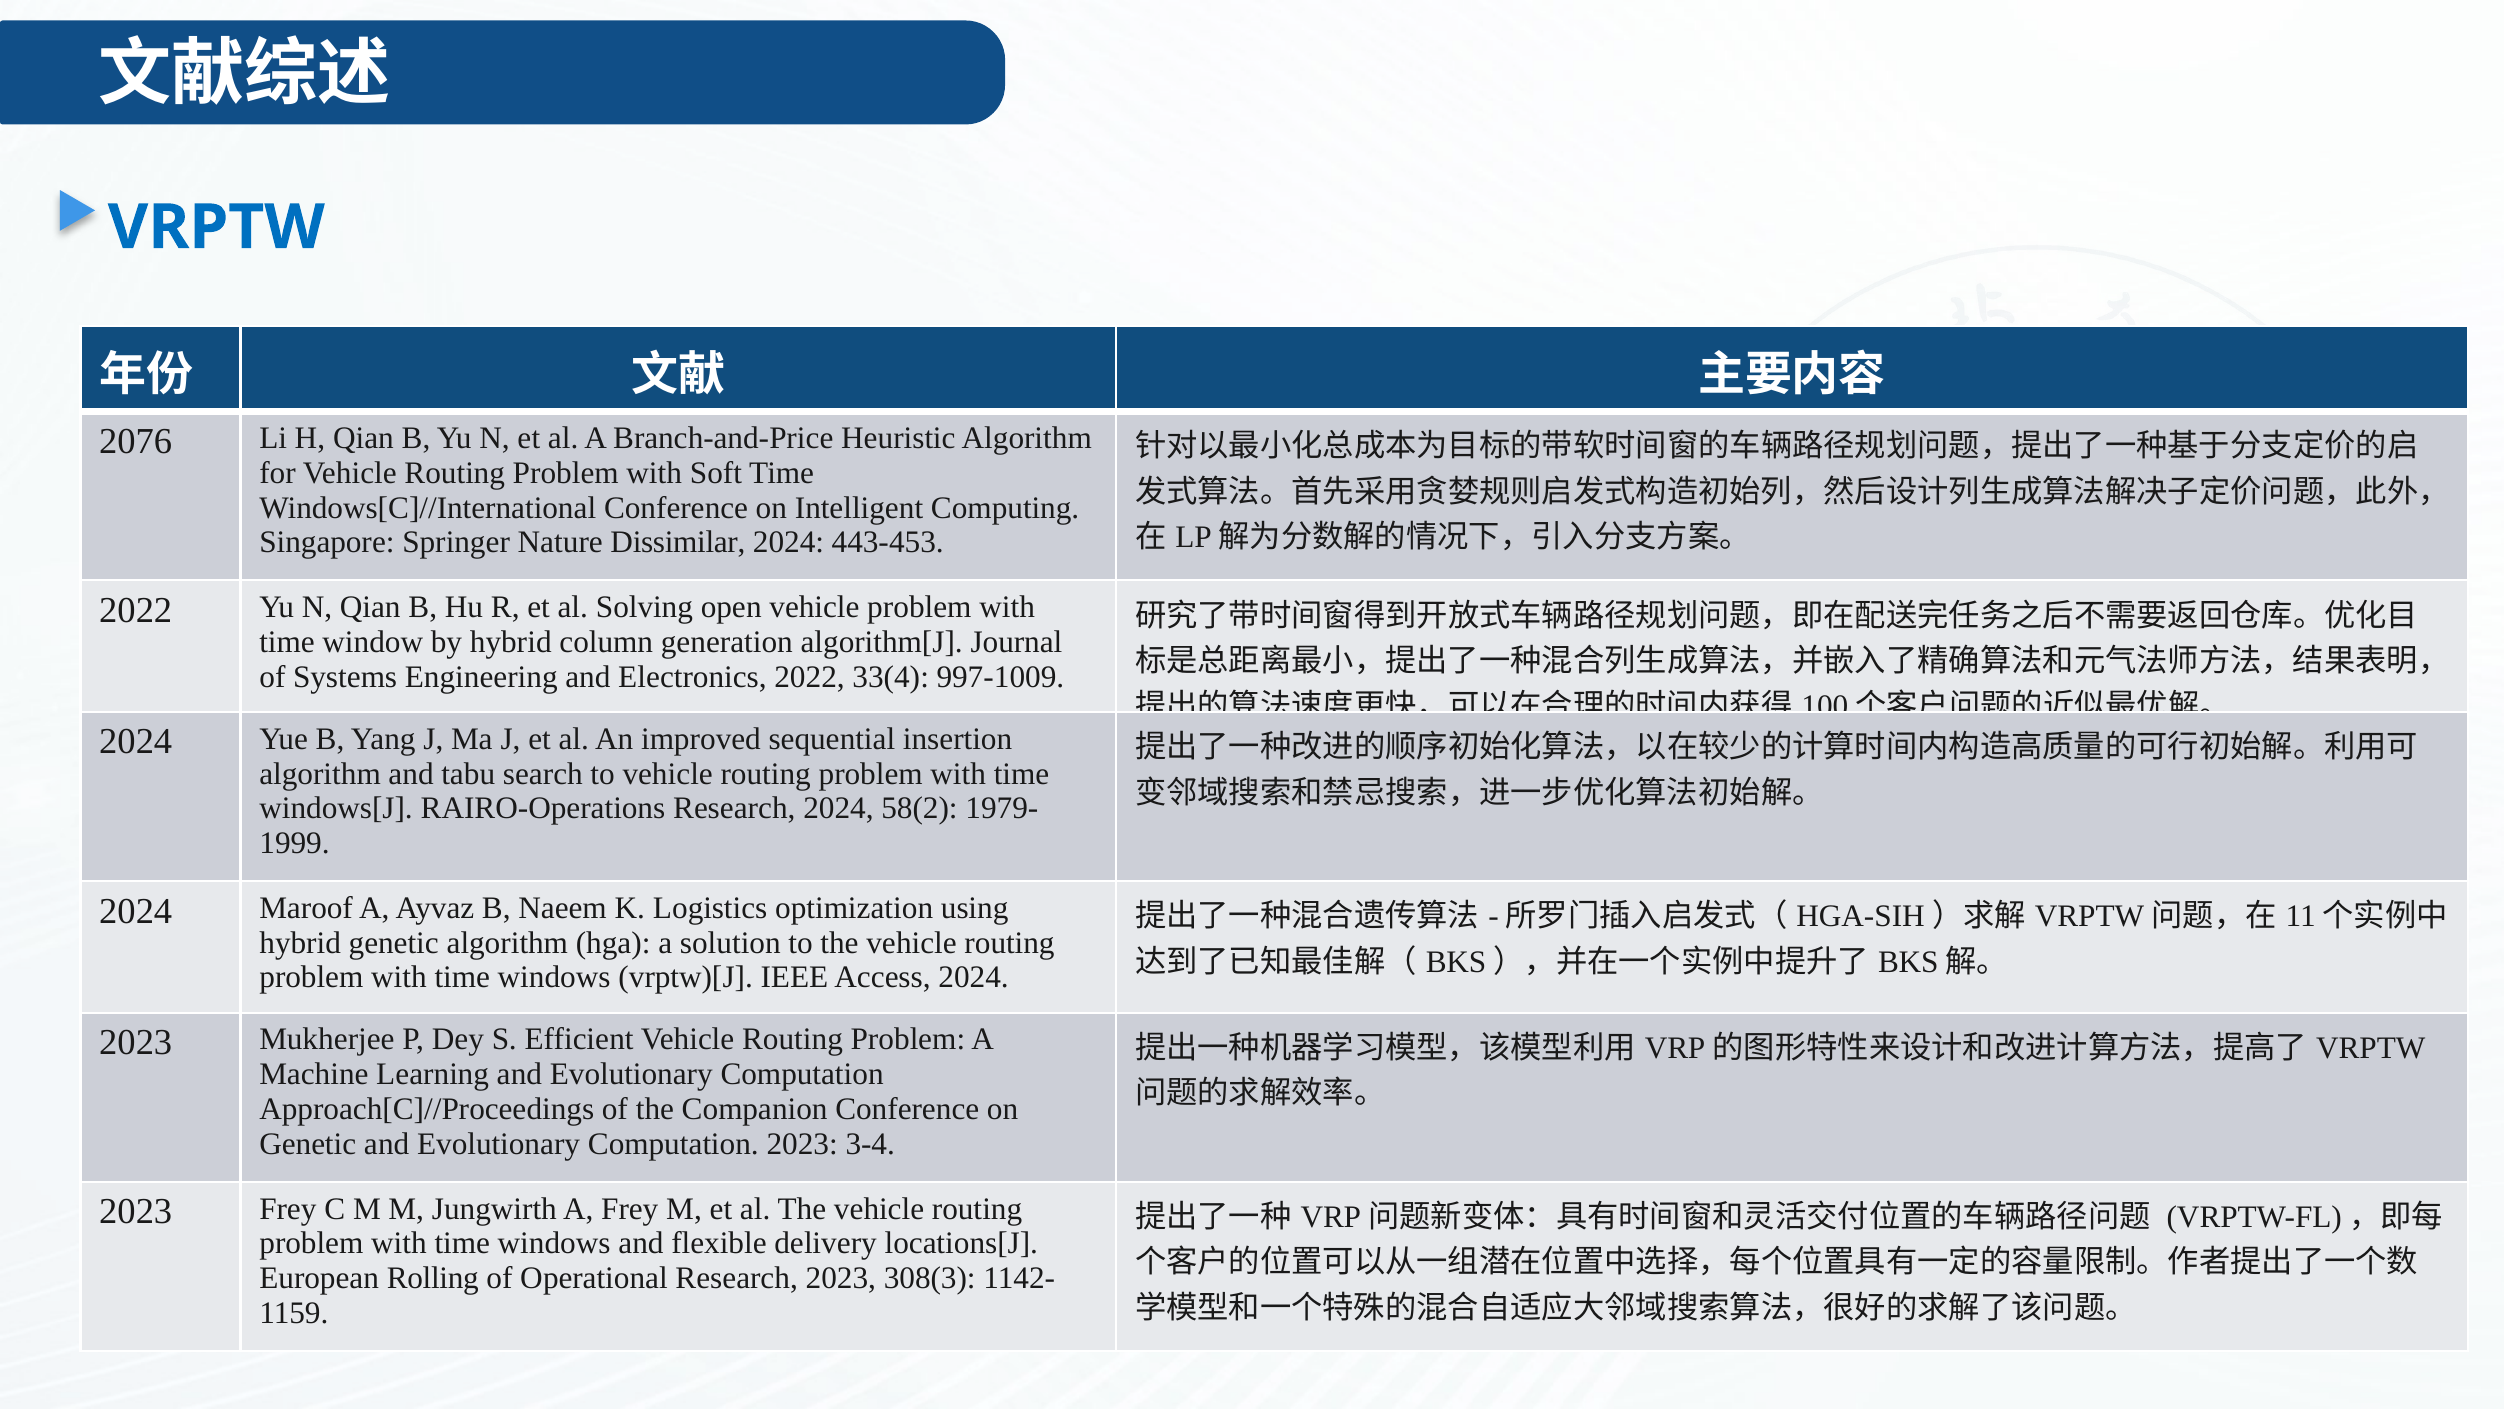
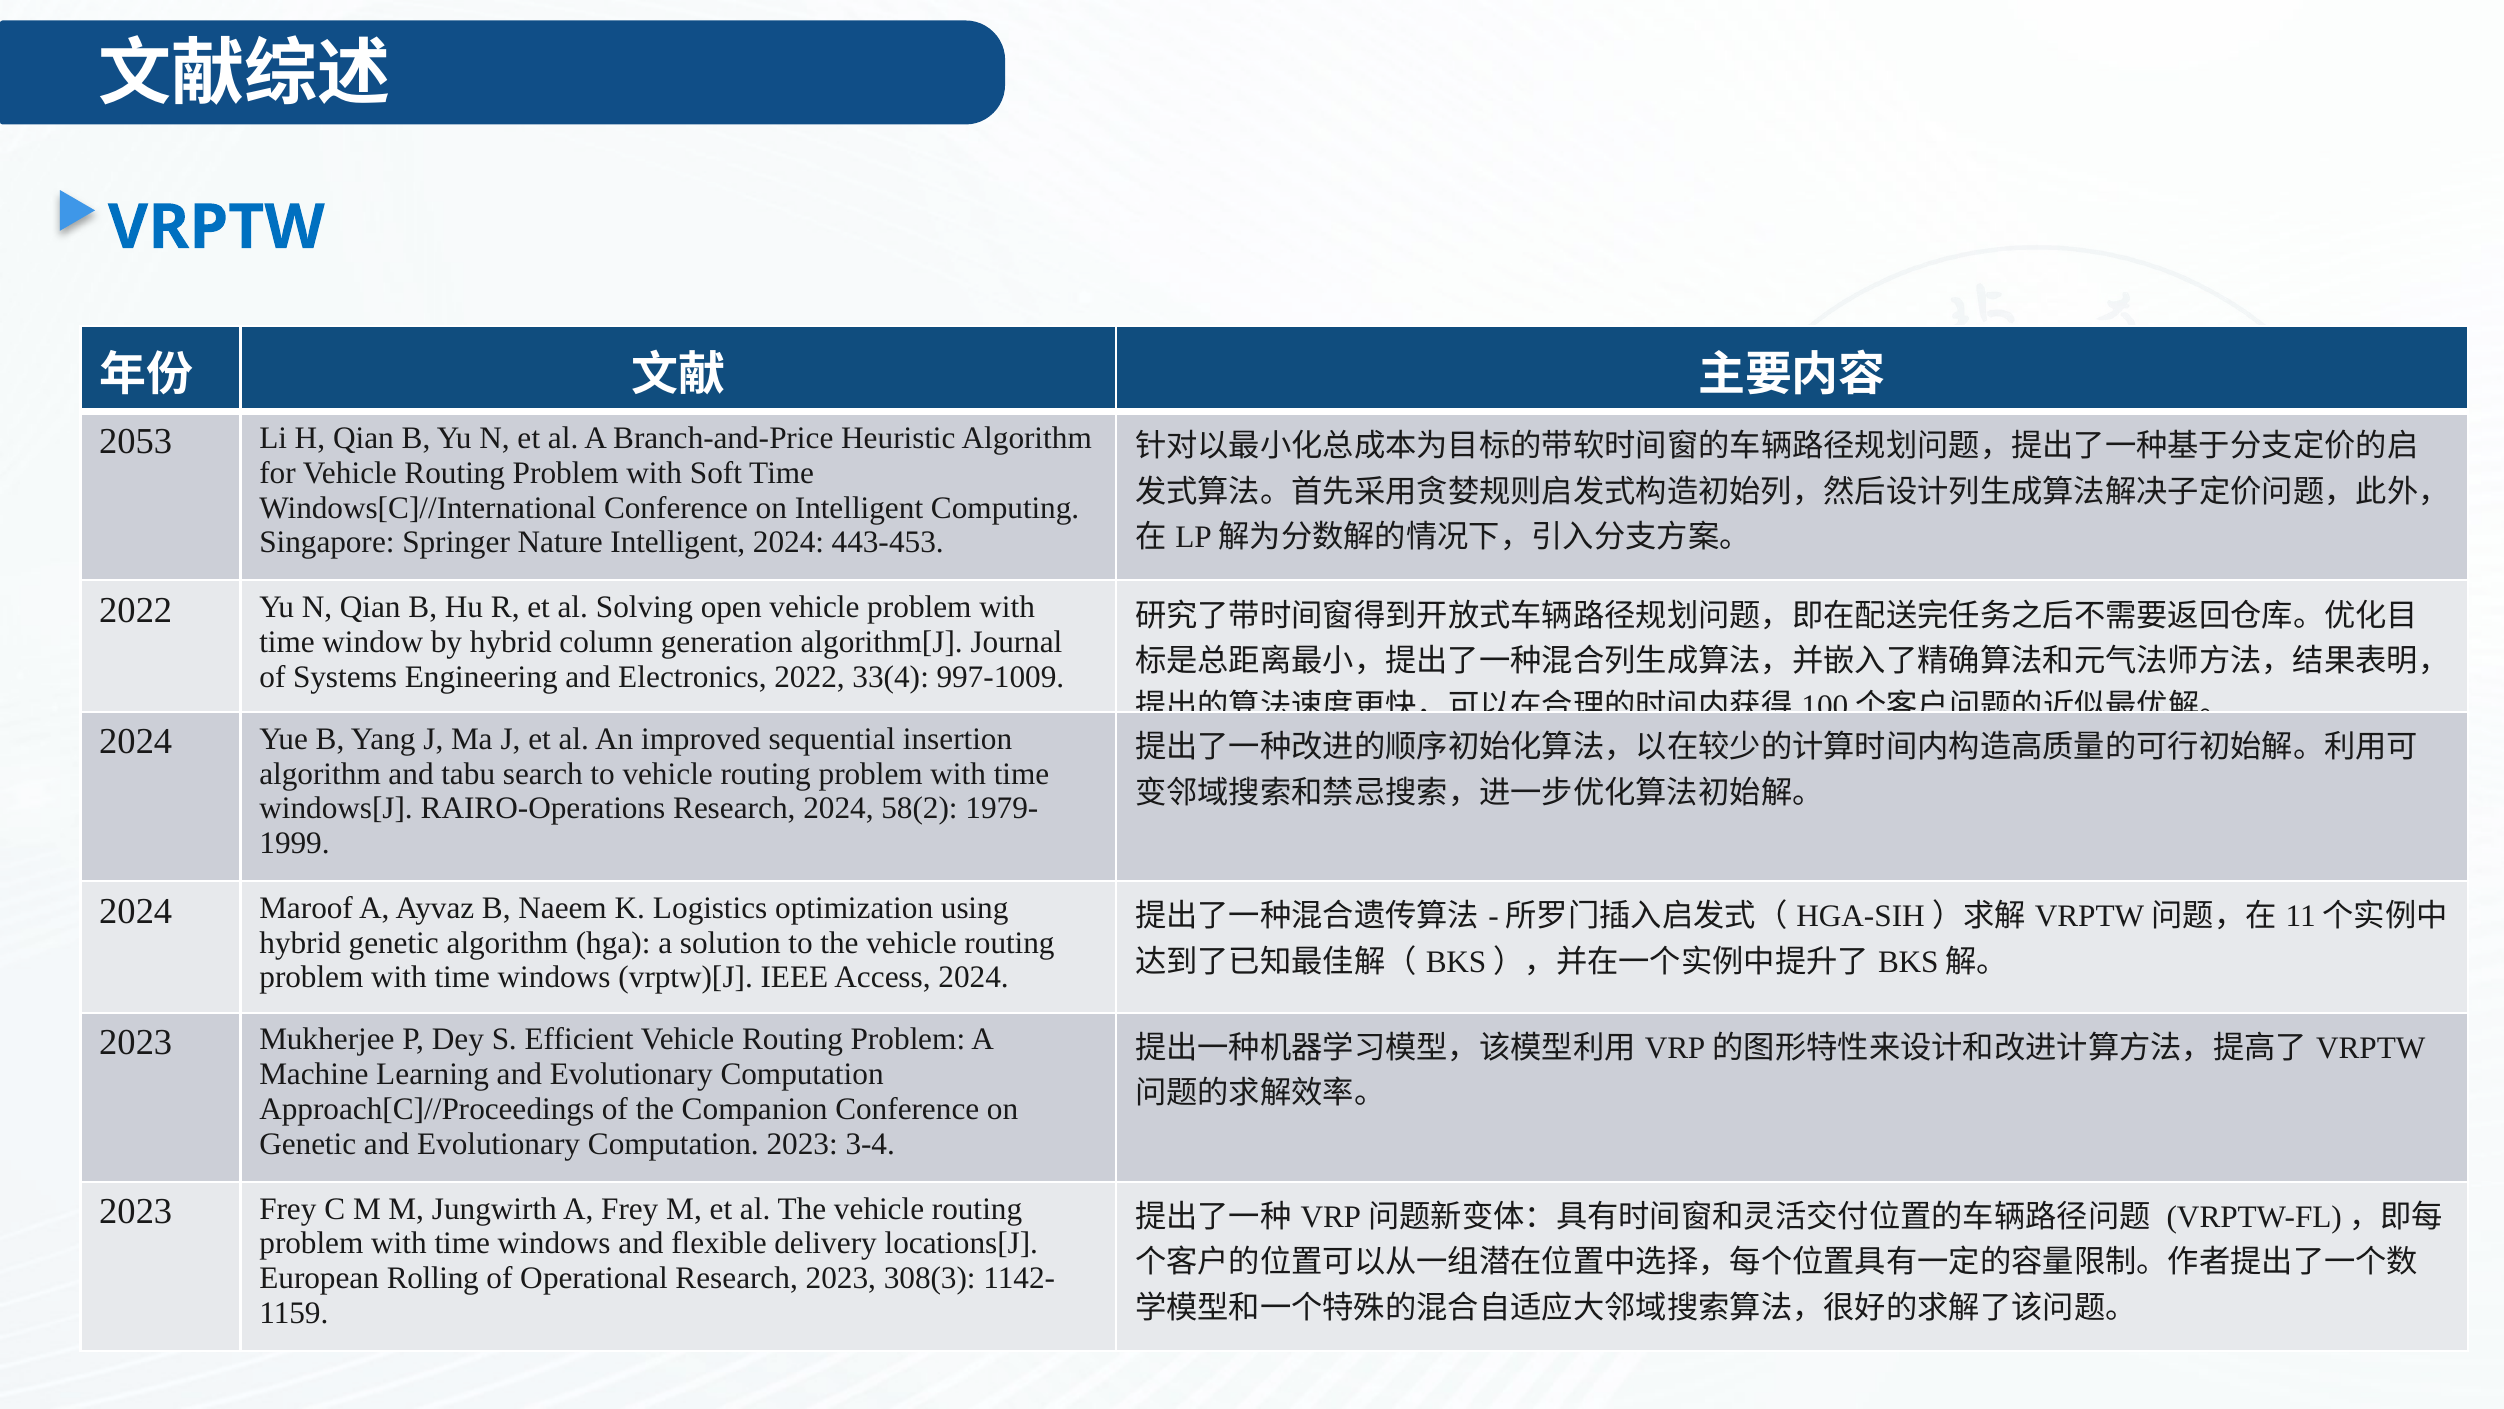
2076: 2076 -> 2053 (136, 441)
Nature Dissimilar: Dissimilar -> Intelligent (678, 542)
